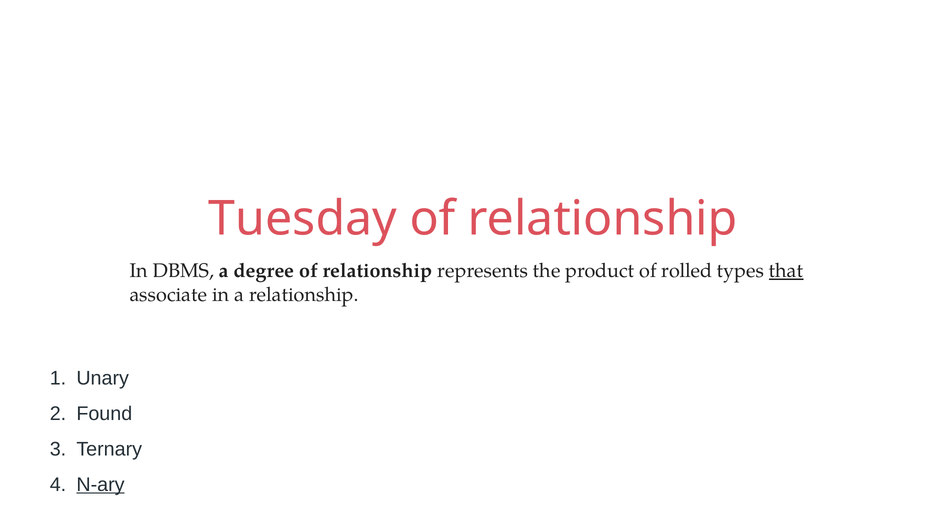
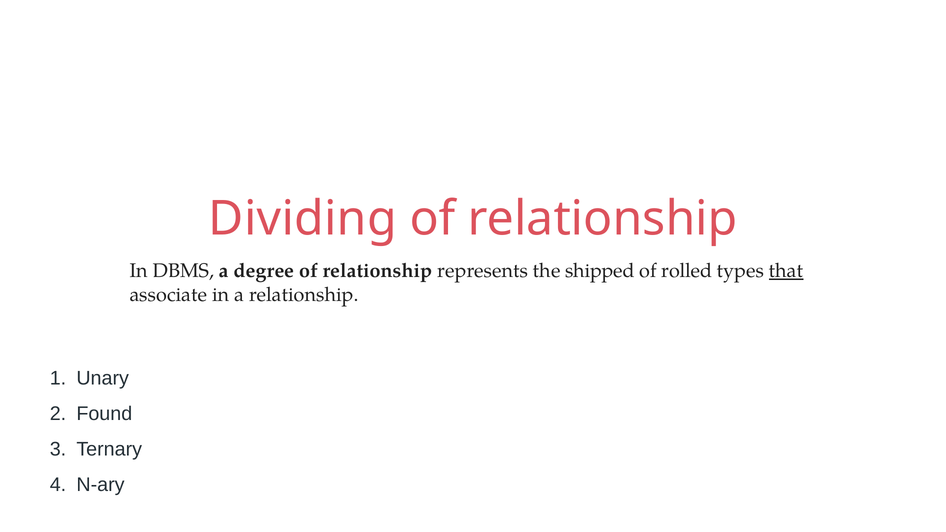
Tuesday: Tuesday -> Dividing (303, 219)
product: product -> shipped (600, 271)
N-ary underline: present -> none (100, 485)
